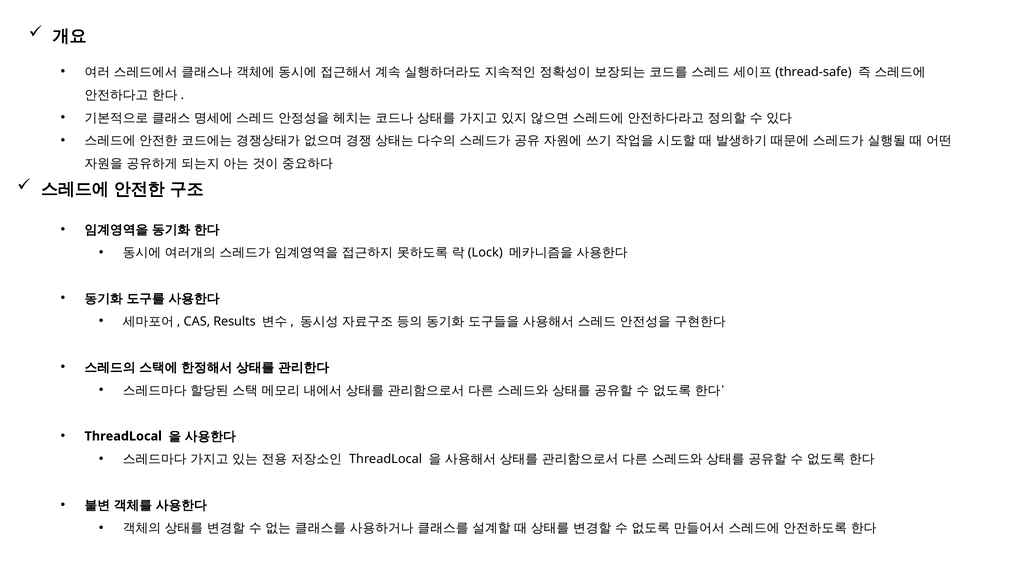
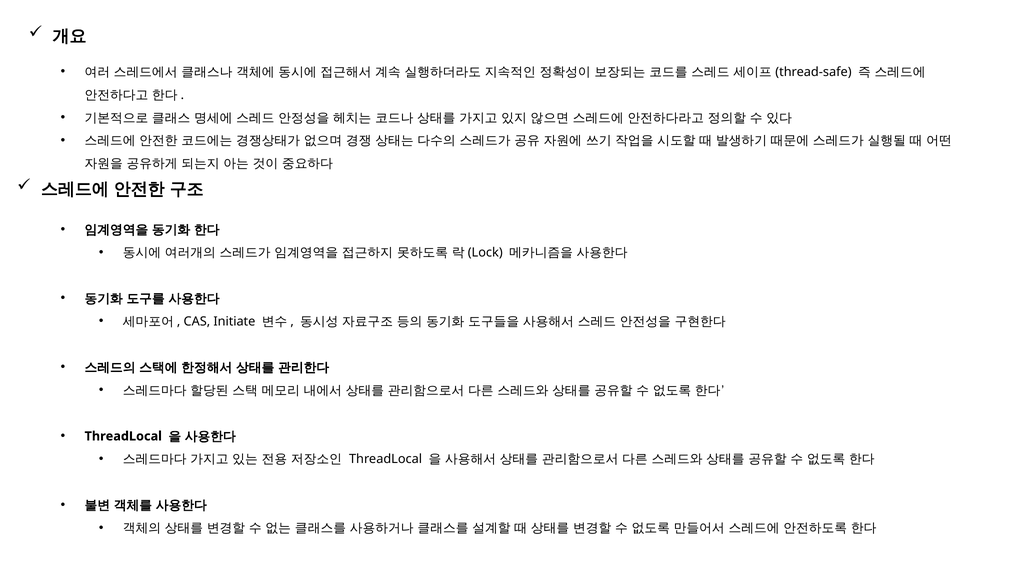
Results: Results -> Initiate (234, 322)
